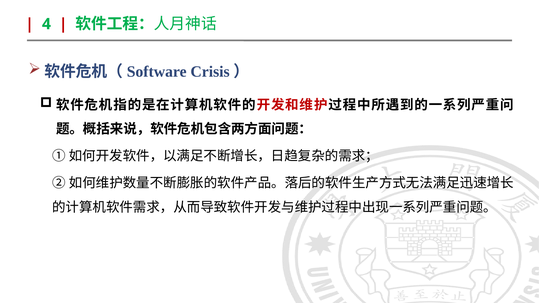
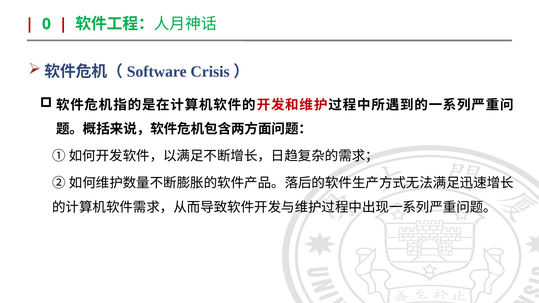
4: 4 -> 0 (46, 24)
